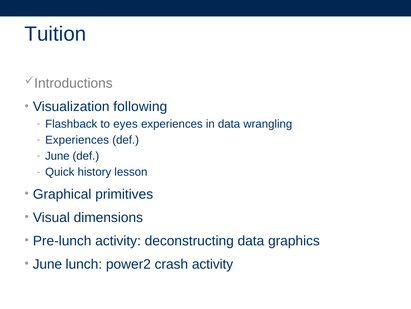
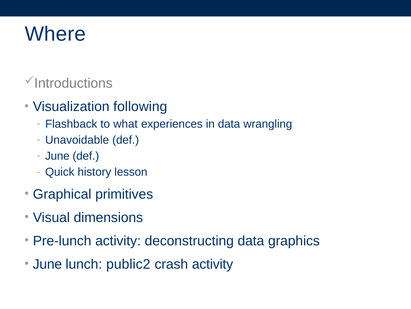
Tuition: Tuition -> Where (55, 34)
eyes: eyes -> what (125, 124)
Experiences: Experiences -> Unavoidable (77, 140)
power2: power2 -> public2 (128, 264)
